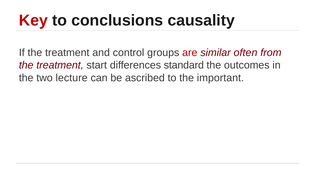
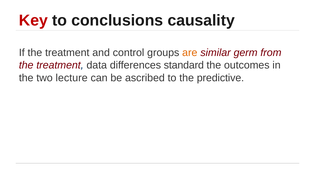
are colour: red -> orange (190, 53)
often: often -> germ (246, 53)
start: start -> data (97, 65)
important: important -> predictive (220, 78)
